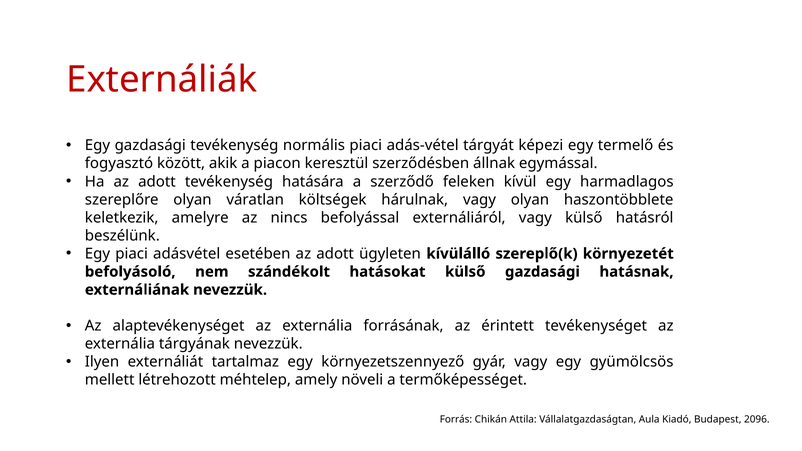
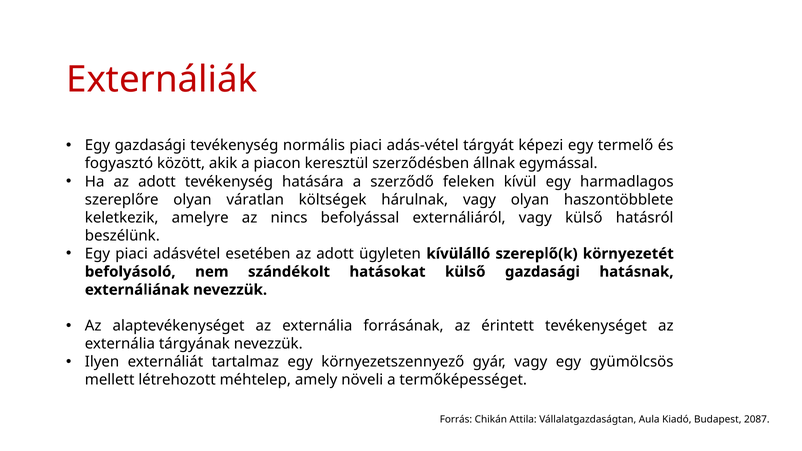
2096: 2096 -> 2087 (757, 419)
